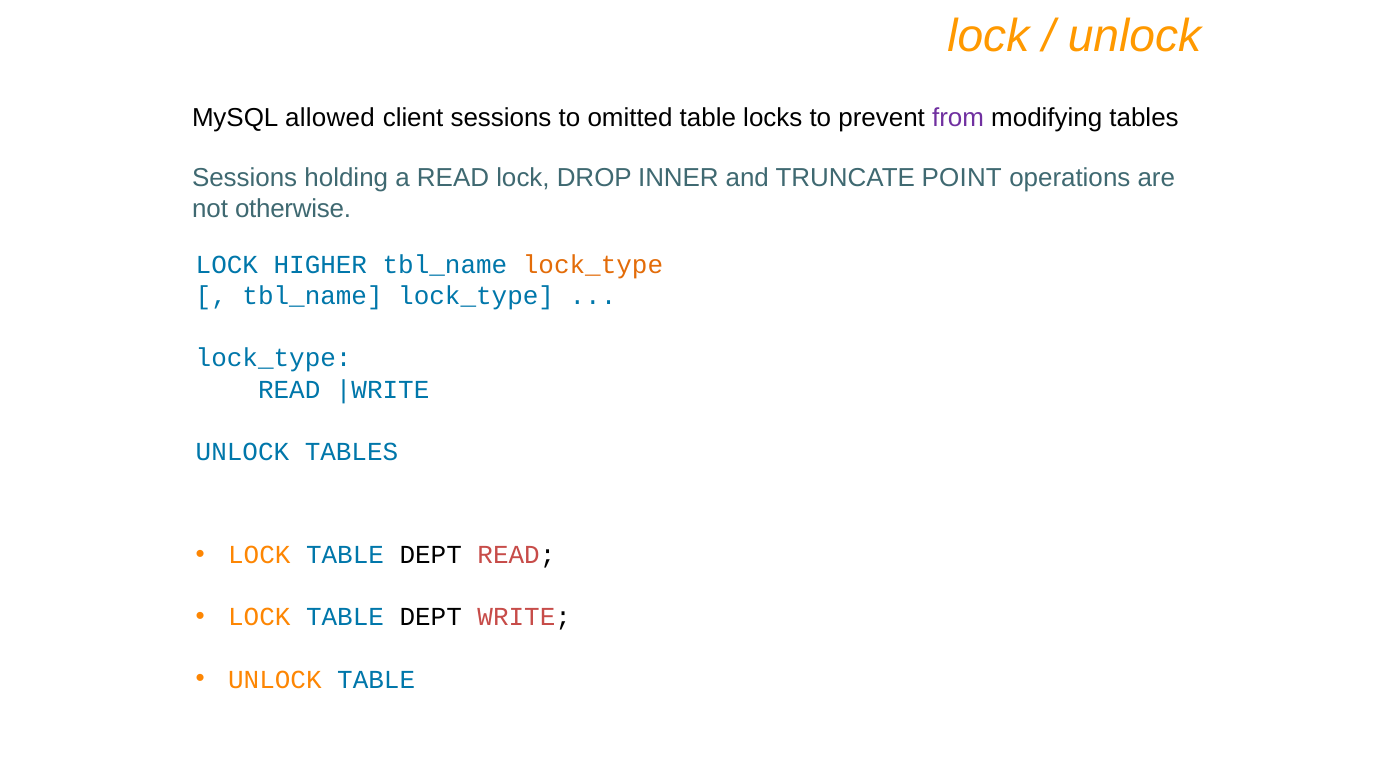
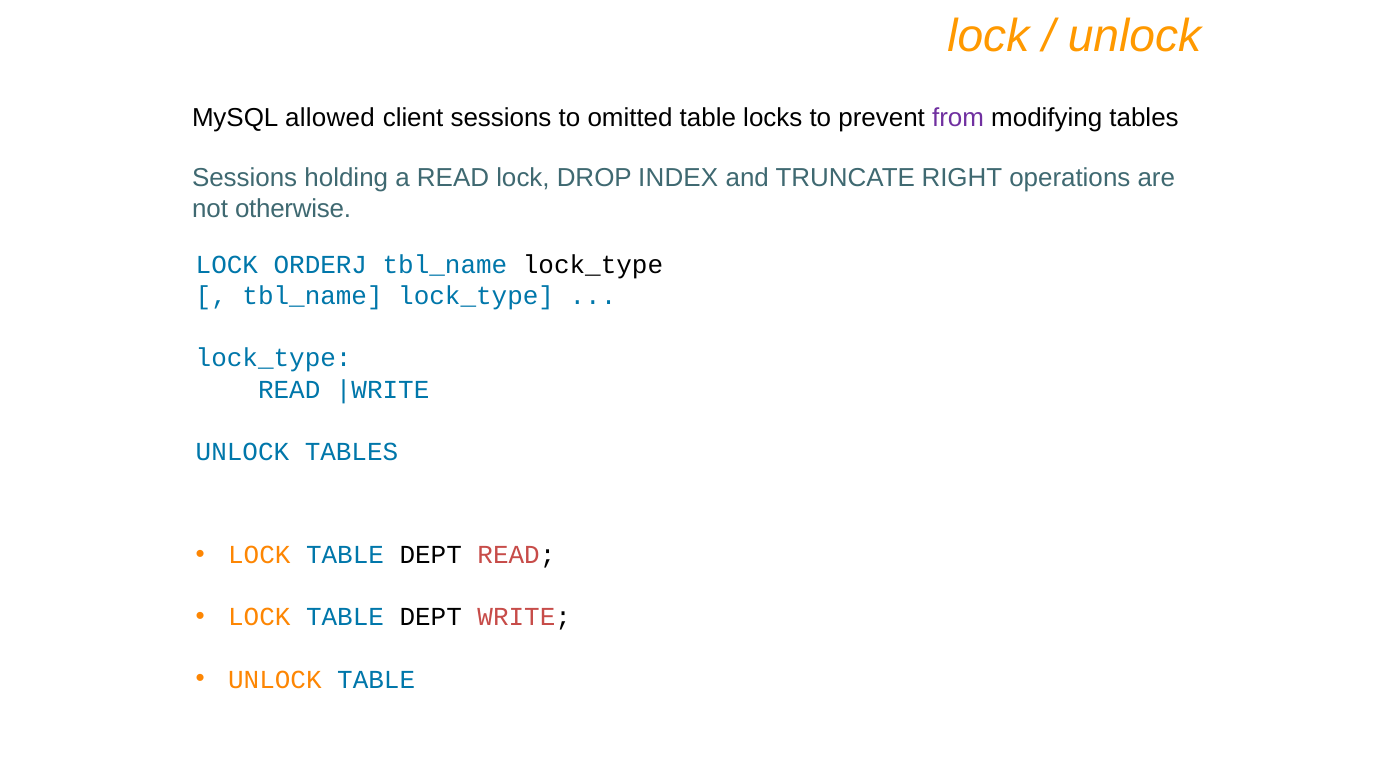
INNER: INNER -> INDEX (678, 178)
POINT: POINT -> RIGHT (962, 178)
HIGHER: HIGHER -> ORDERJ (320, 265)
lock_type colour: orange -> black (593, 265)
